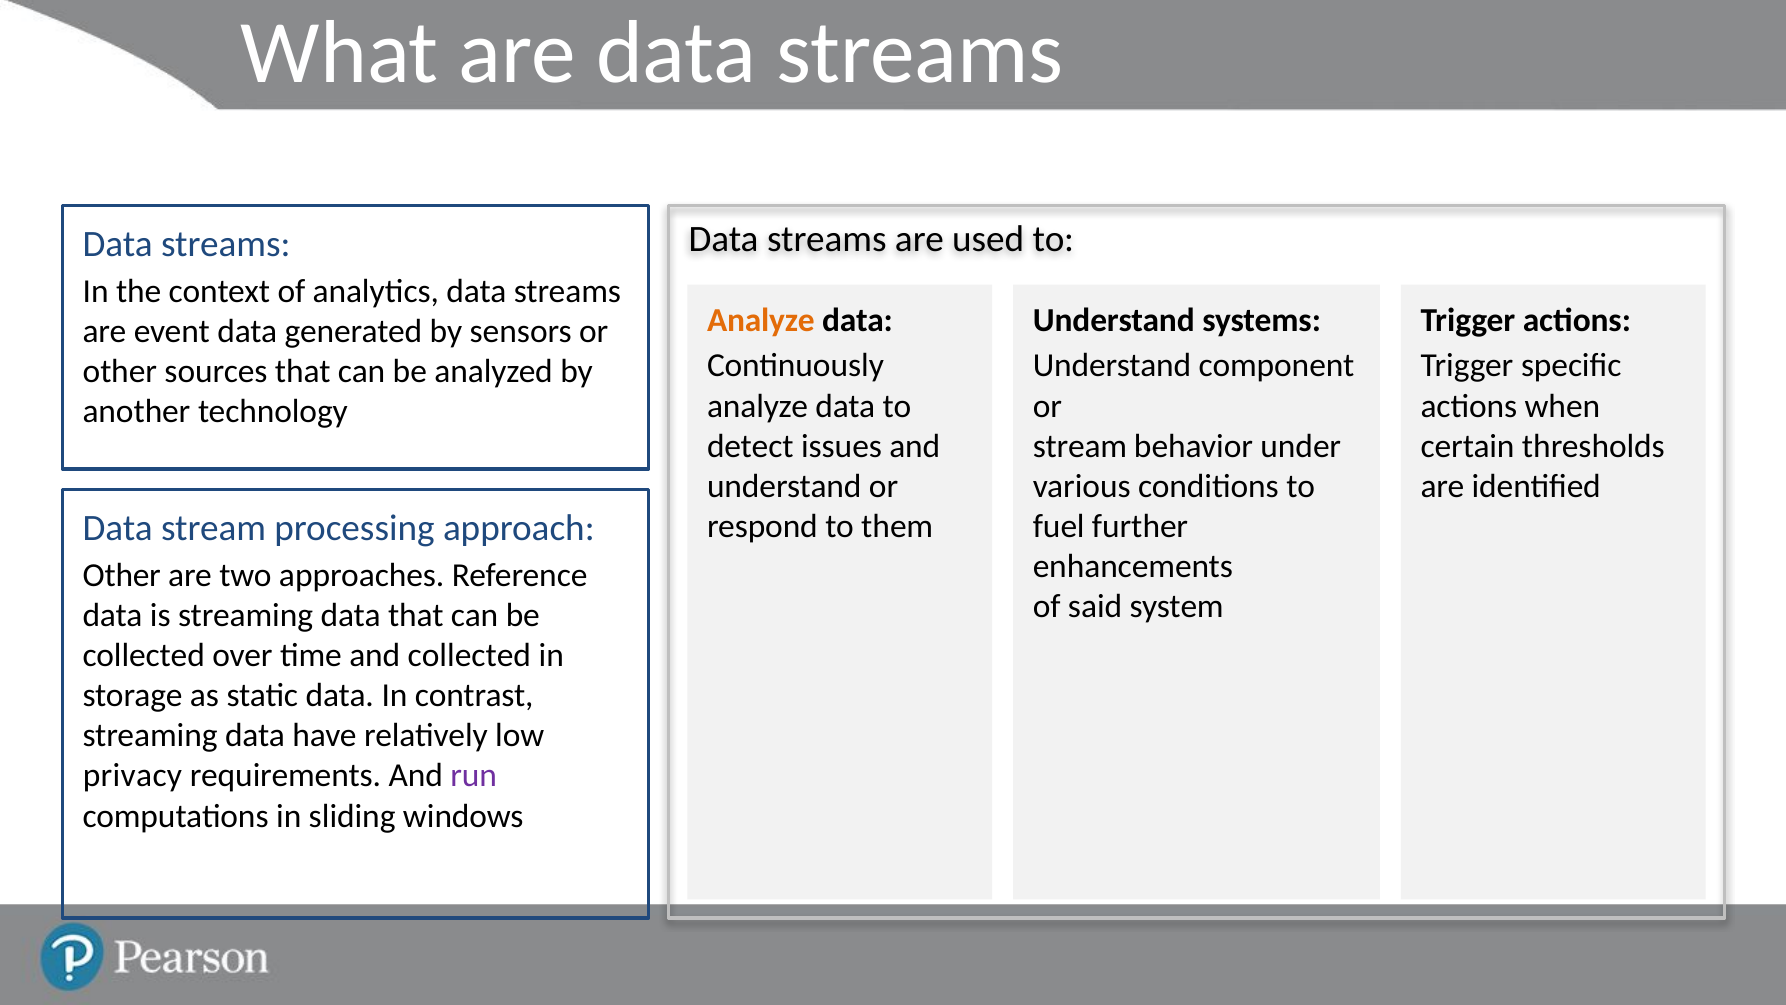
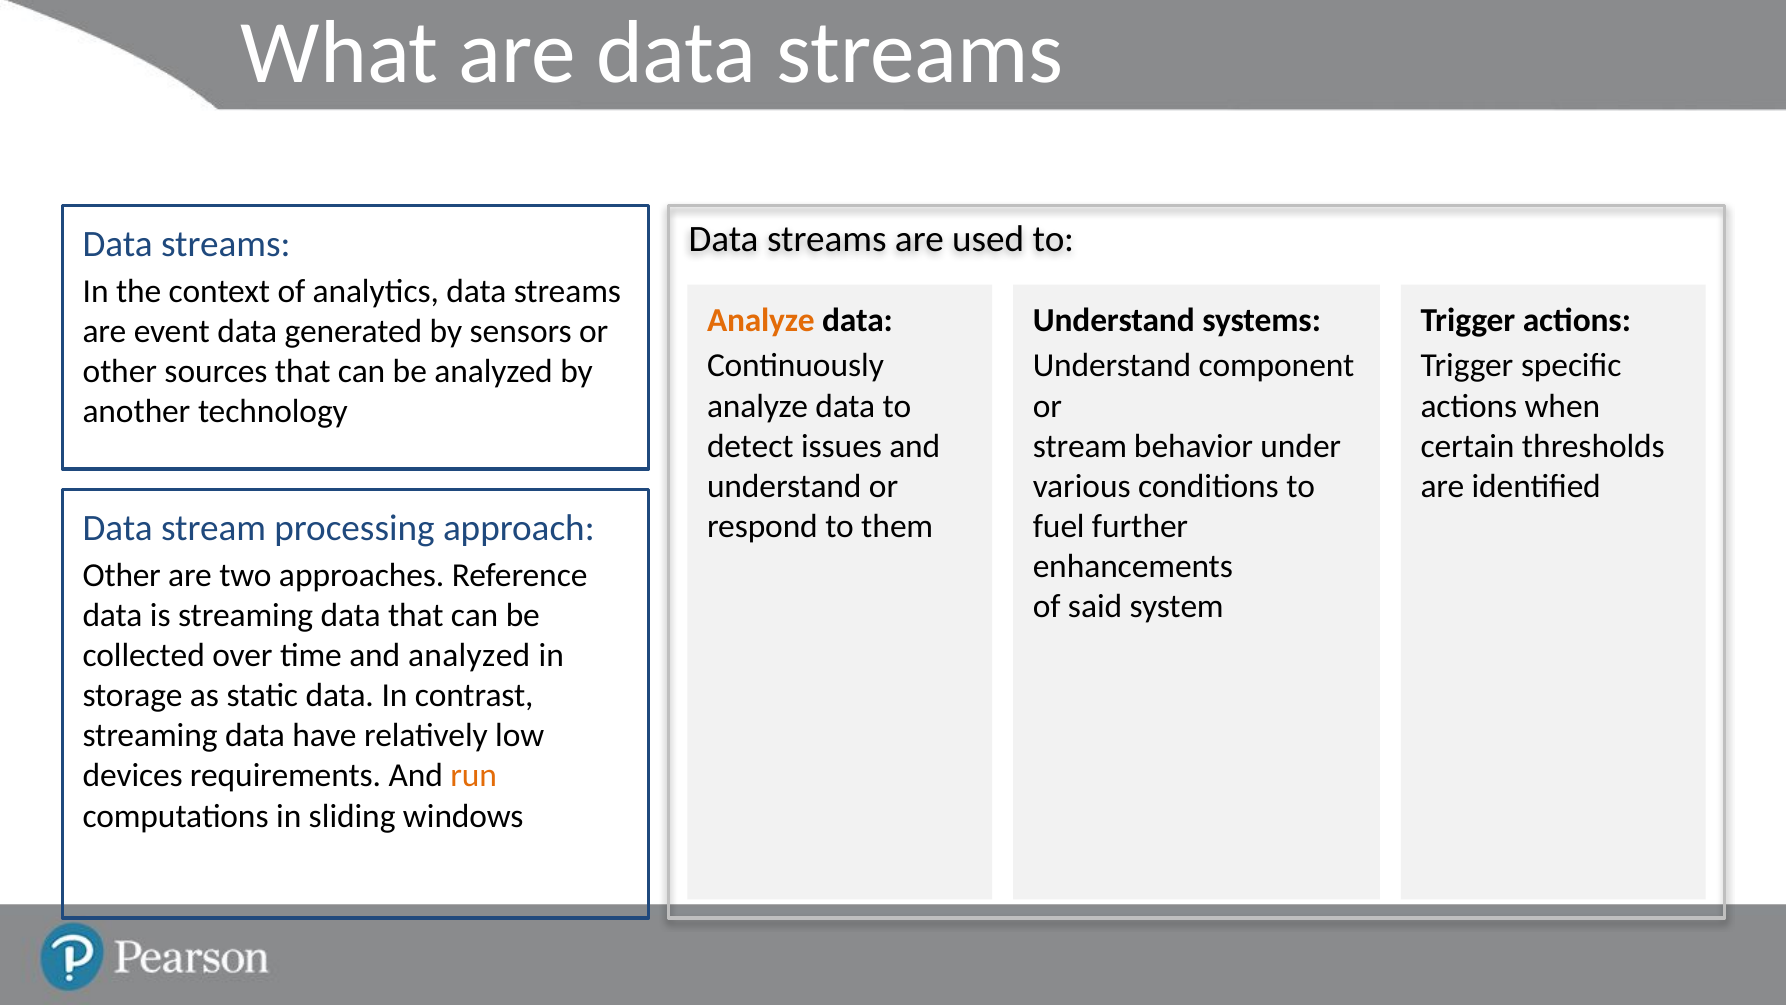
and collected: collected -> analyzed (469, 655)
privacy: privacy -> devices (133, 776)
run colour: purple -> orange (474, 776)
